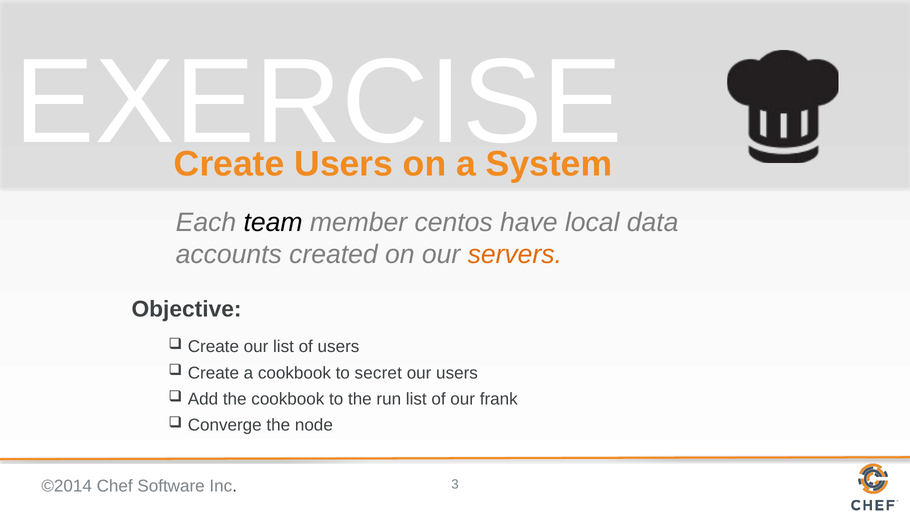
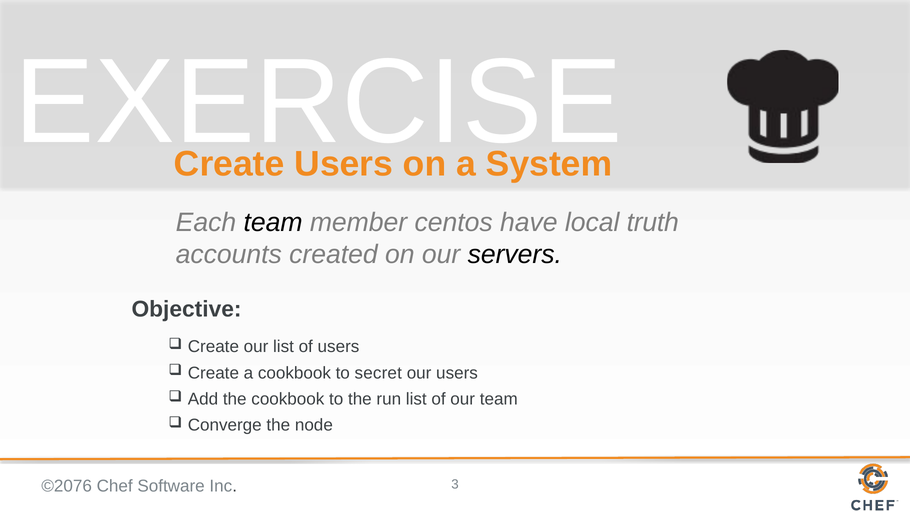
data: data -> truth (653, 223)
servers colour: orange -> black (515, 254)
our frank: frank -> team (499, 399)
©2014: ©2014 -> ©2076 (67, 486)
